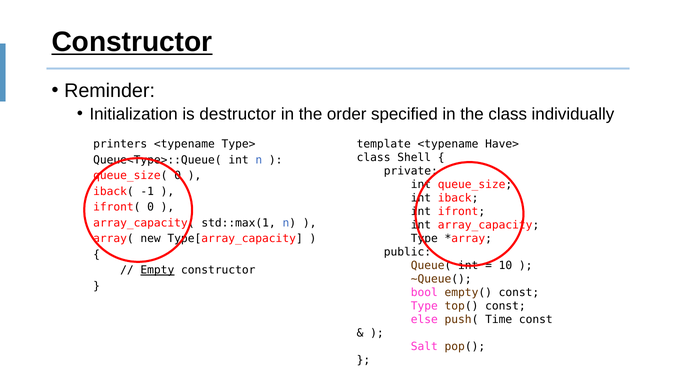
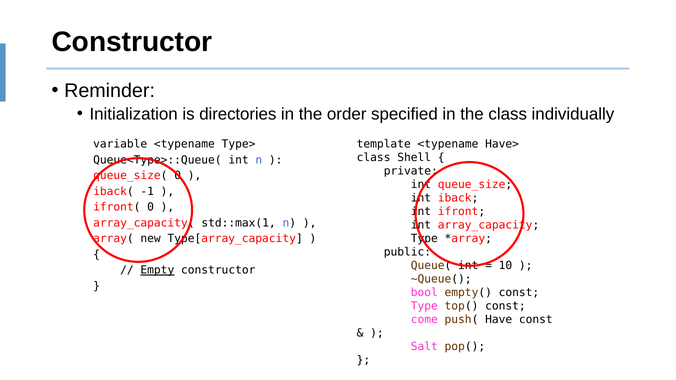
Constructor underline: present -> none (132, 42)
destructor: destructor -> directories (238, 114)
printers: printers -> variable (120, 144)
else: else -> come (424, 320)
Time: Time -> Have (499, 320)
